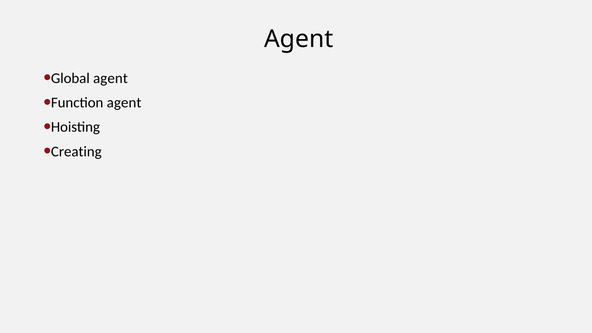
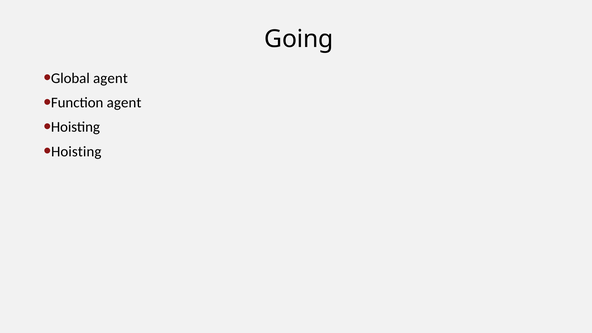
Agent: Agent -> Going (299, 39)
Creating: Creating -> Hoisting (76, 151)
